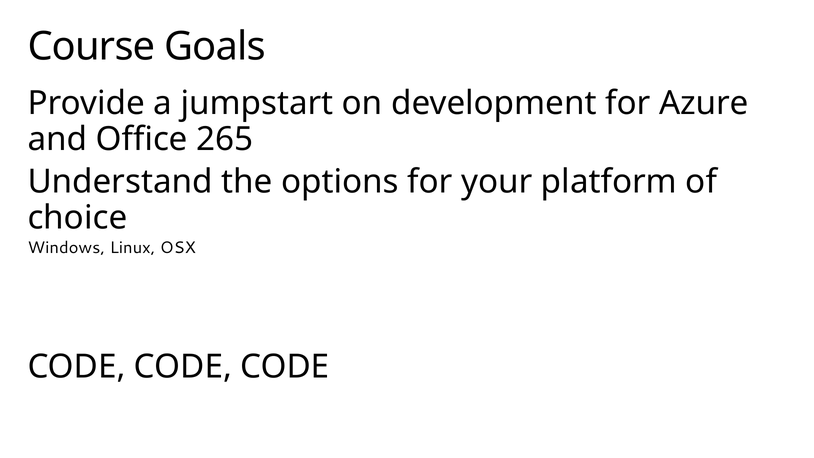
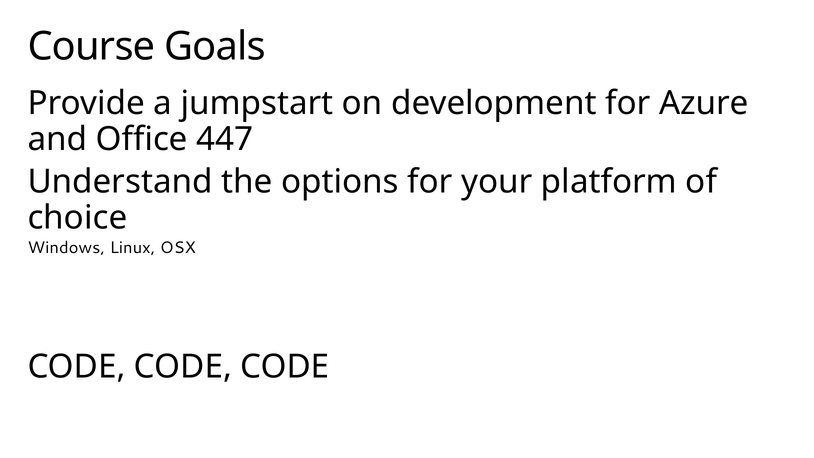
265: 265 -> 447 (225, 139)
